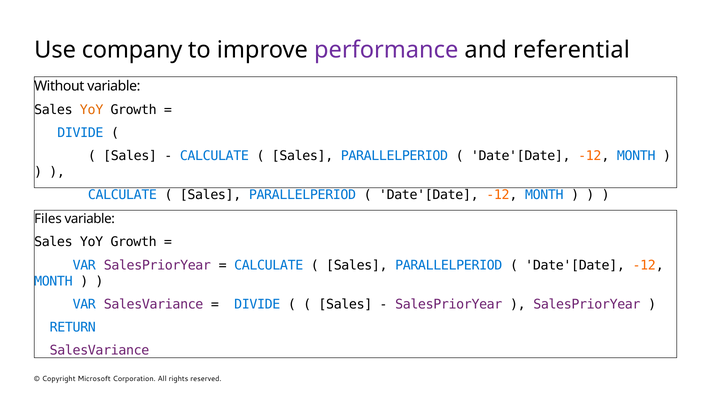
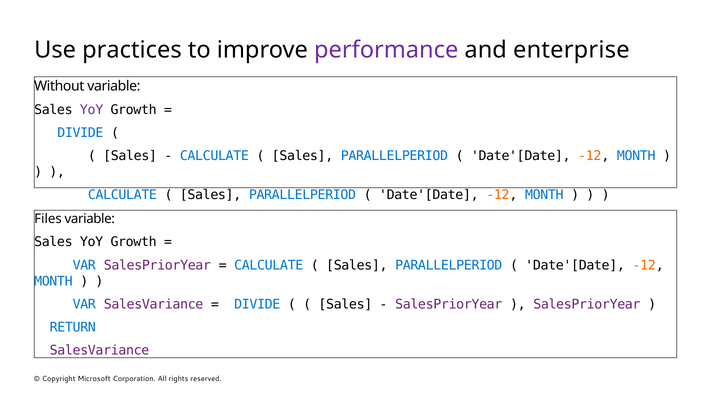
company: company -> practices (132, 50)
referential: referential -> enterprise (571, 50)
YoY colour: orange -> purple (92, 110)
